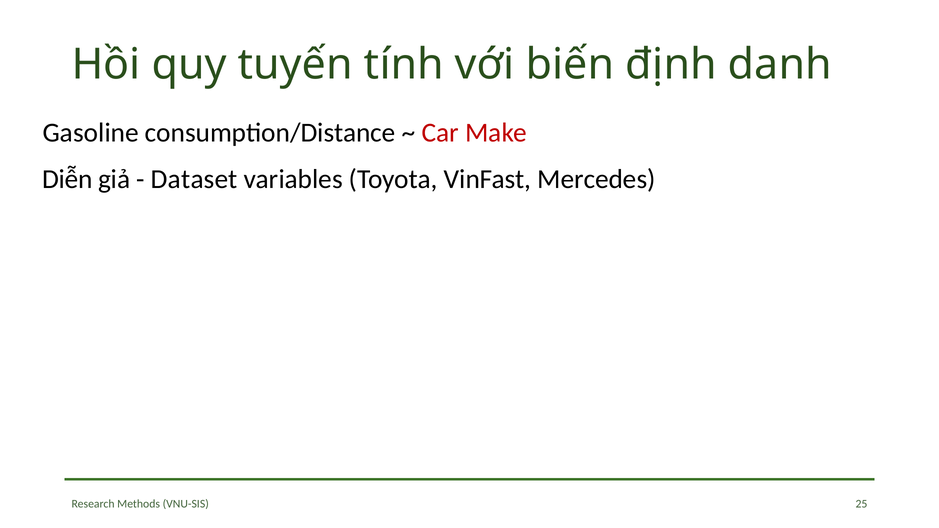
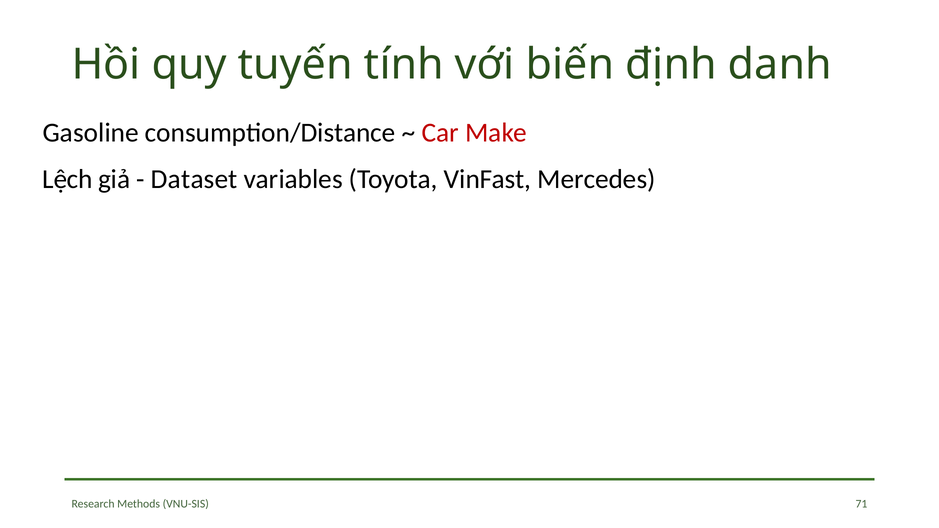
Diễn: Diễn -> Lệch (68, 179)
25: 25 -> 71 (861, 504)
